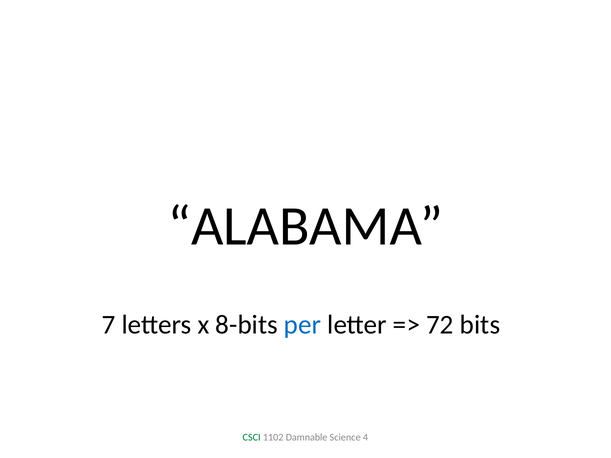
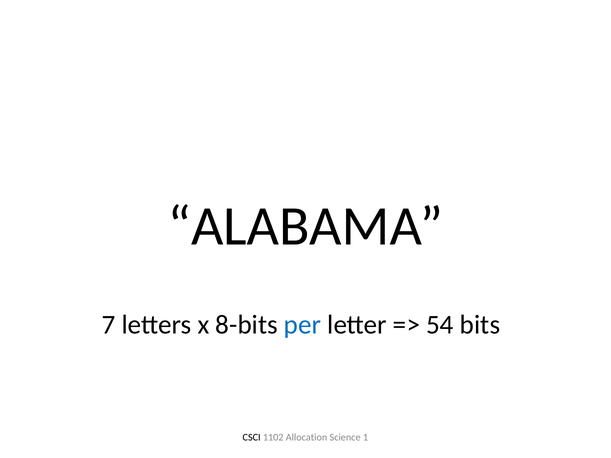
72: 72 -> 54 (440, 325)
CSCI colour: green -> black (252, 438)
Damnable: Damnable -> Allocation (307, 438)
4: 4 -> 1 (365, 438)
